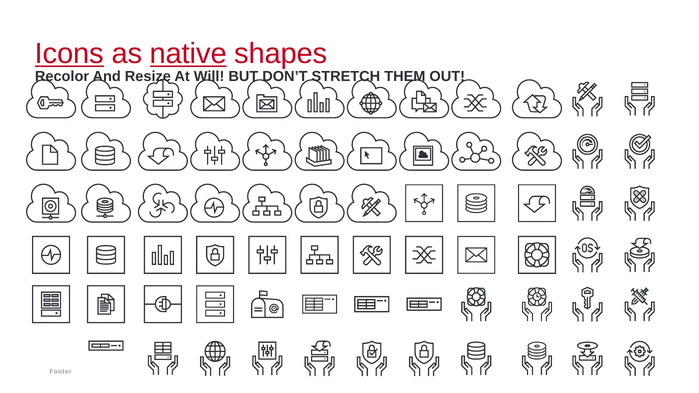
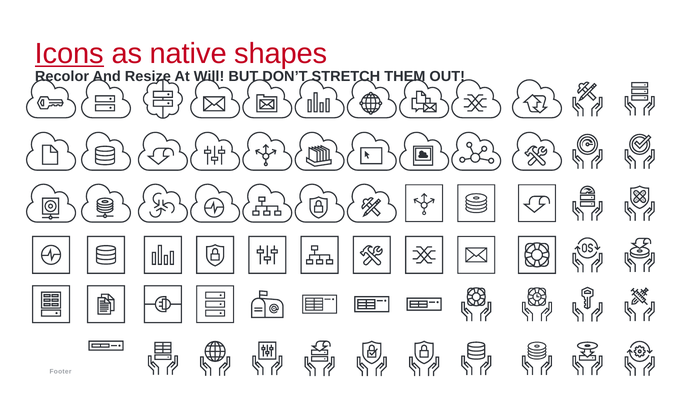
native underline: present -> none (188, 54)
